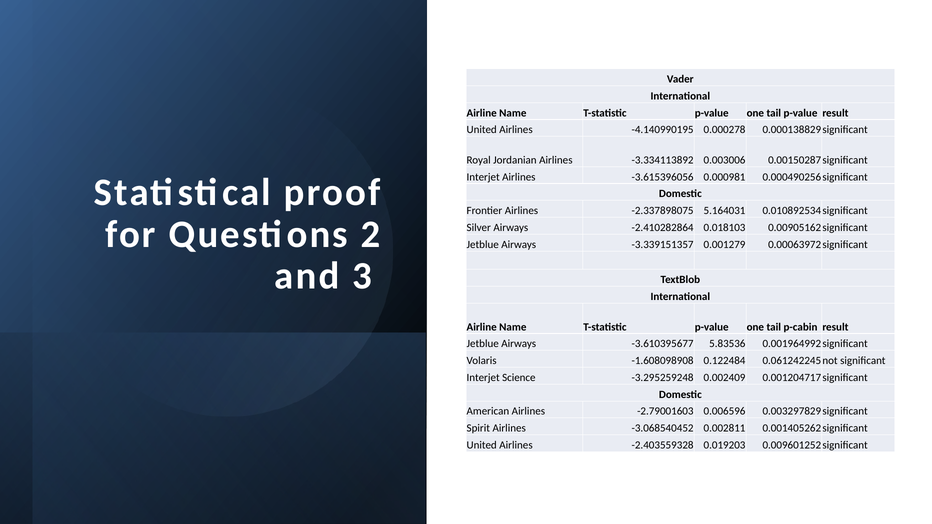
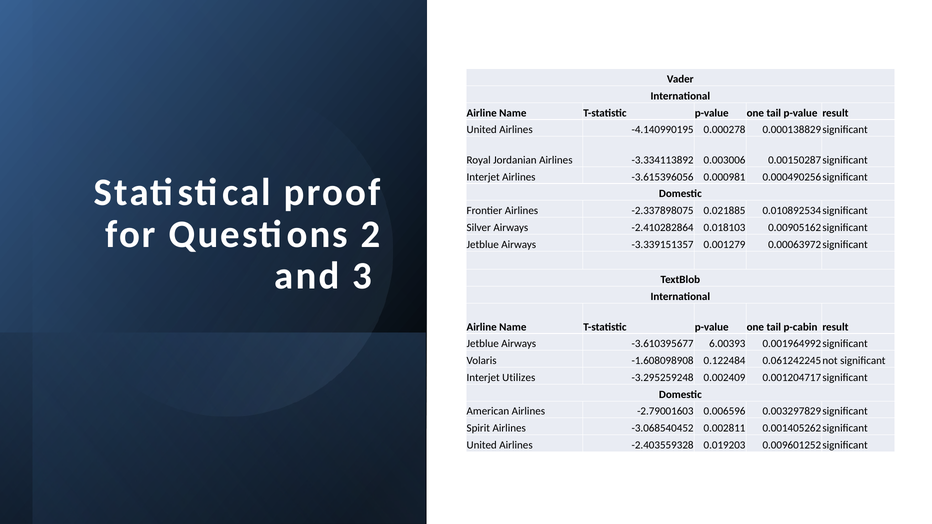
5.164031: 5.164031 -> 0.021885 (725, 211)
5.83536: 5.83536 -> 6.00393 (727, 344)
Science: Science -> Utilizes (519, 378)
